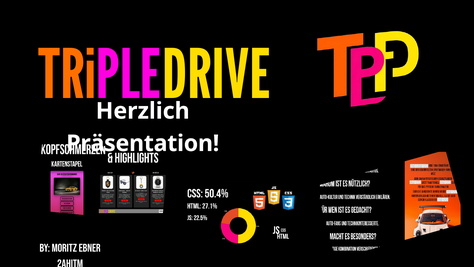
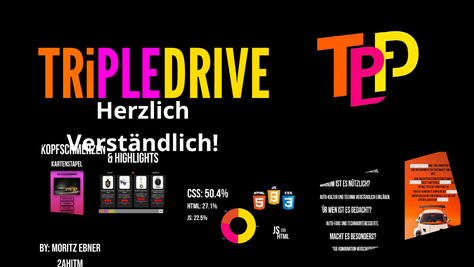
Präsentation: Präsentation -> Verständlich (143, 143)
